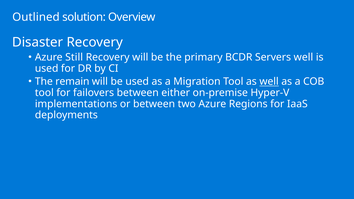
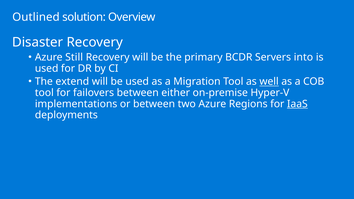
Servers well: well -> into (303, 57)
remain: remain -> extend (72, 82)
IaaS underline: none -> present (297, 104)
